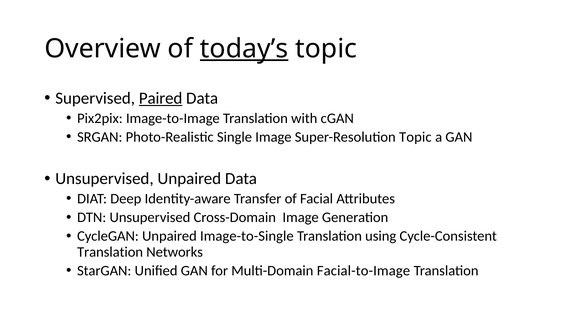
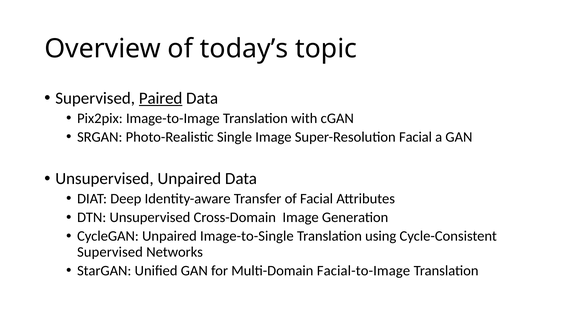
today’s underline: present -> none (244, 49)
Super-Resolution Topic: Topic -> Facial (415, 137)
Translation: Translation -> Supervised (110, 252)
